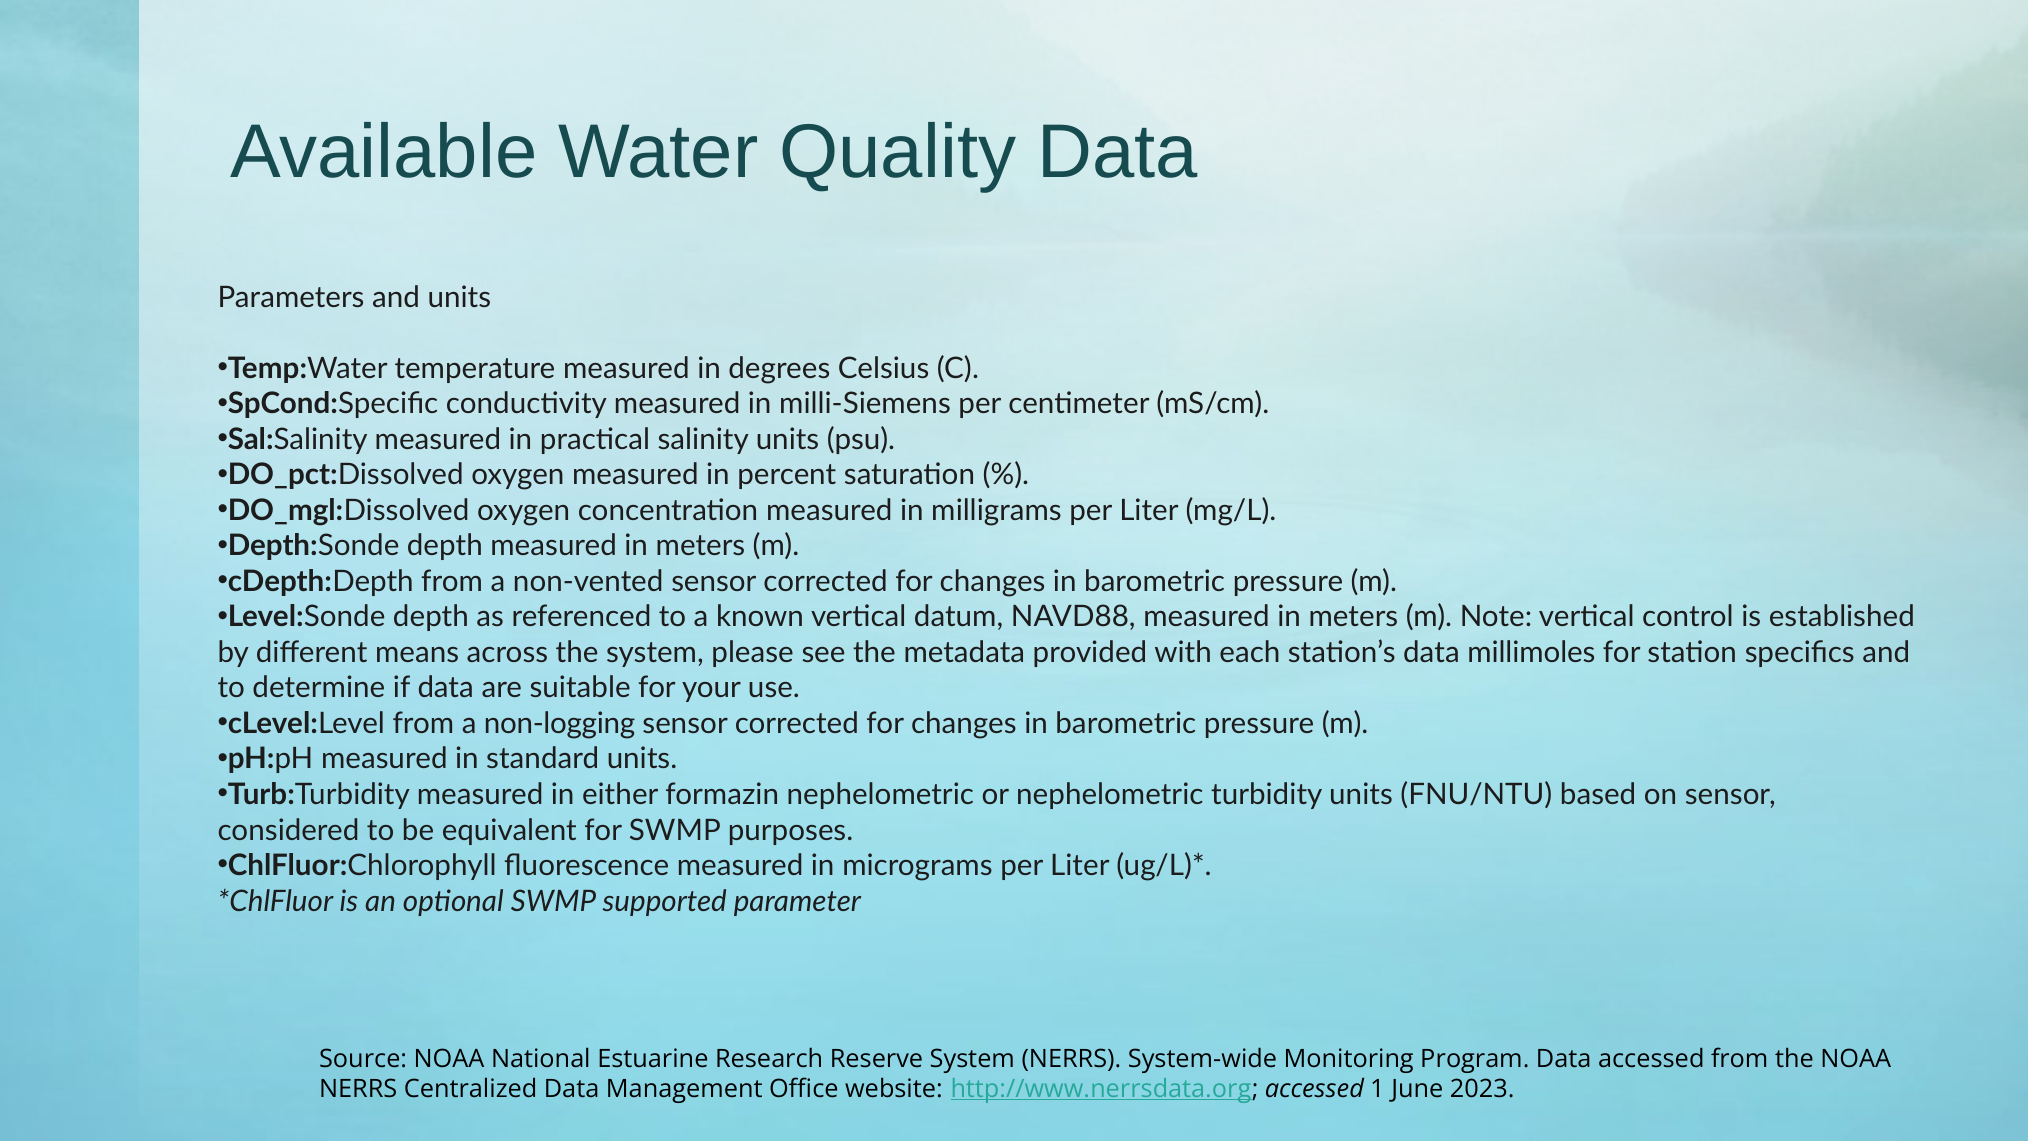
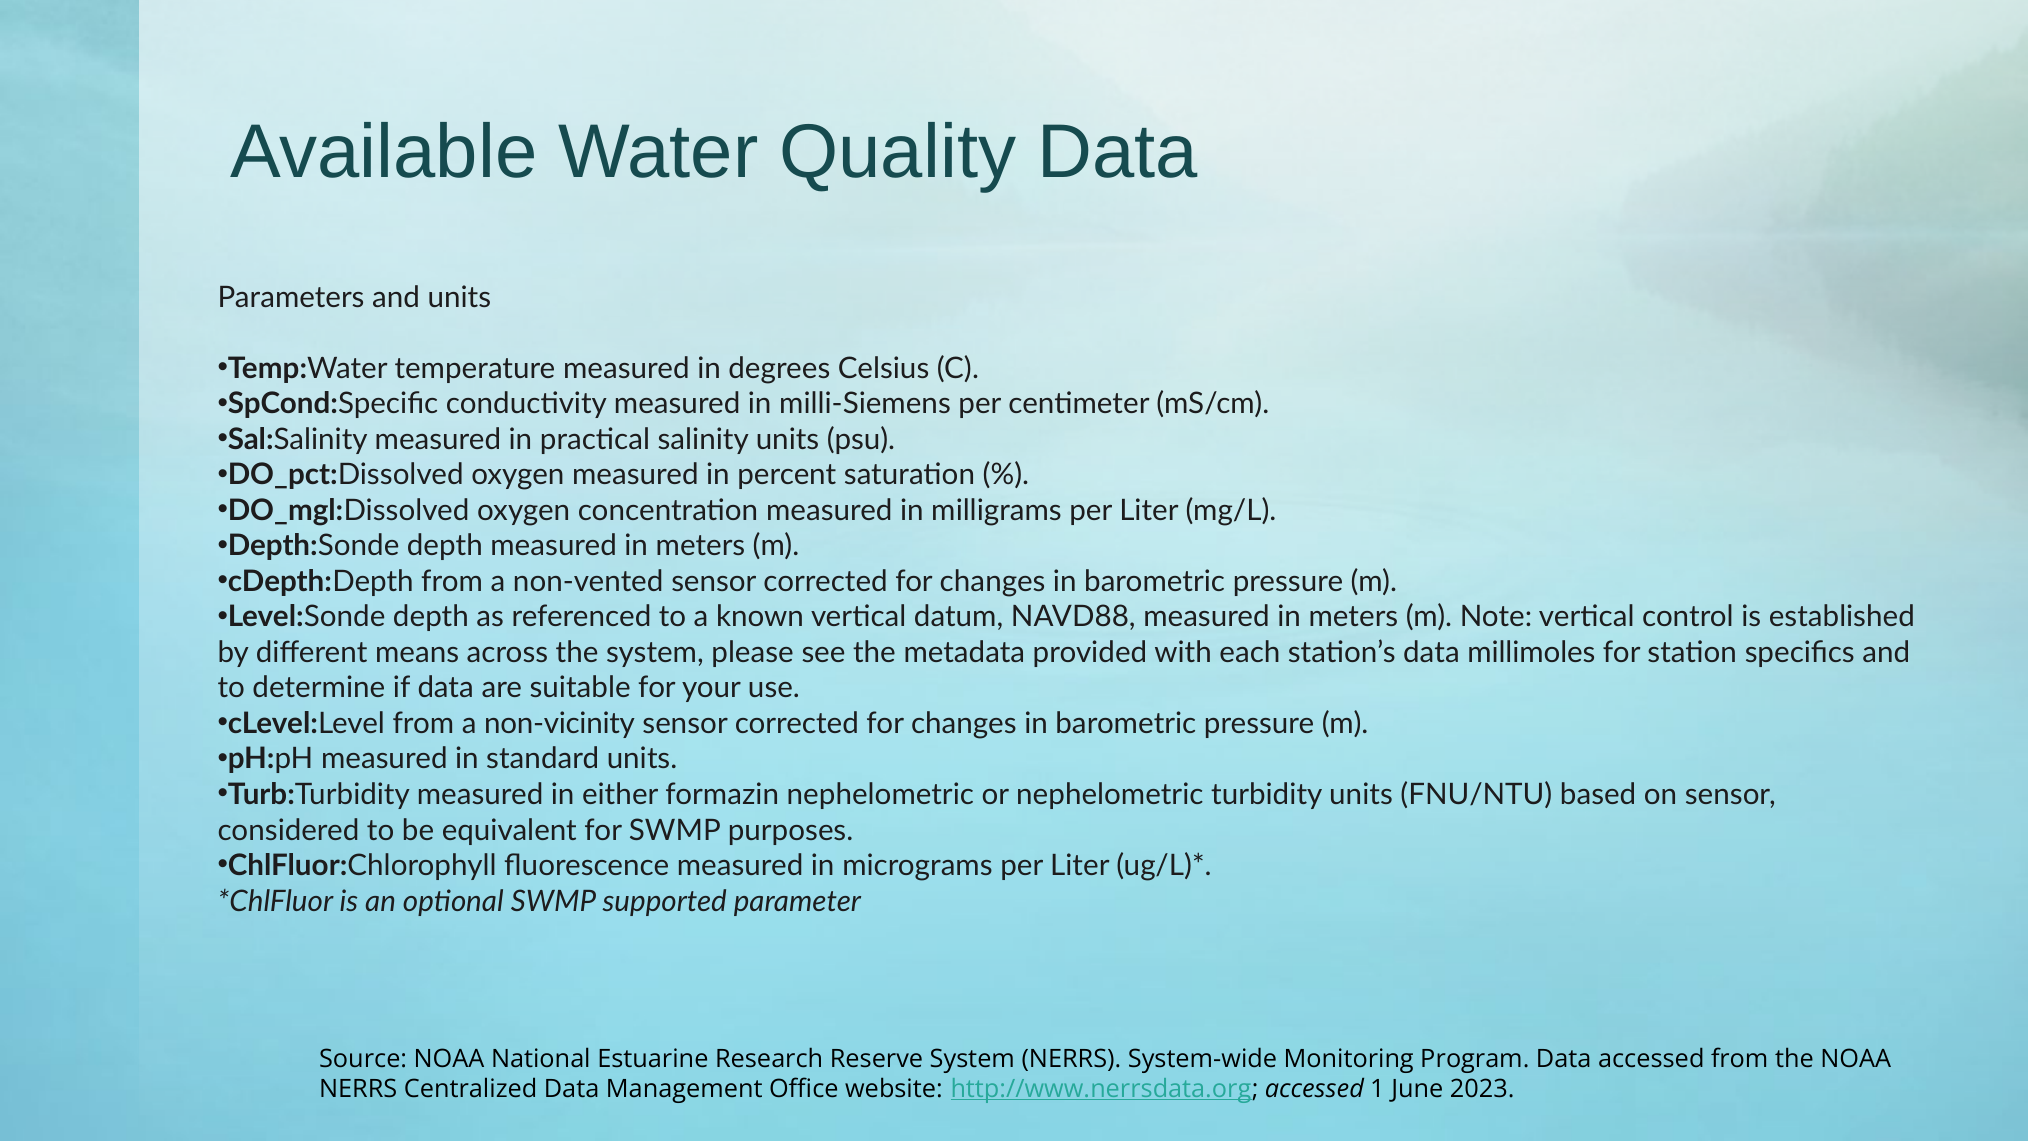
non-logging: non-logging -> non-vicinity (560, 724)
